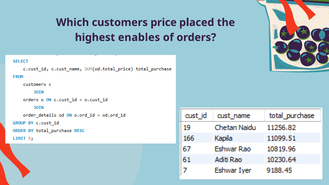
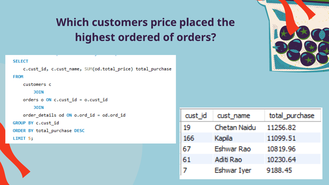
enables: enables -> ordered (139, 37)
